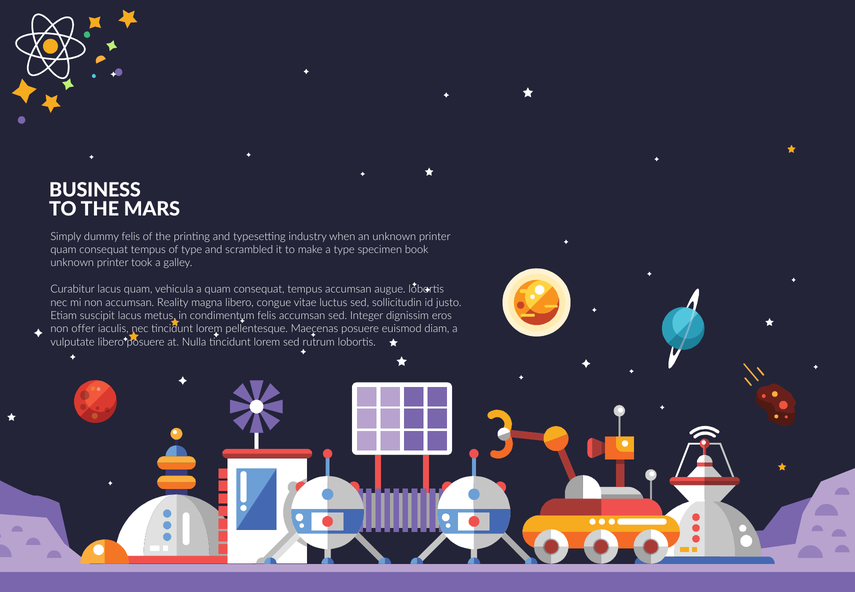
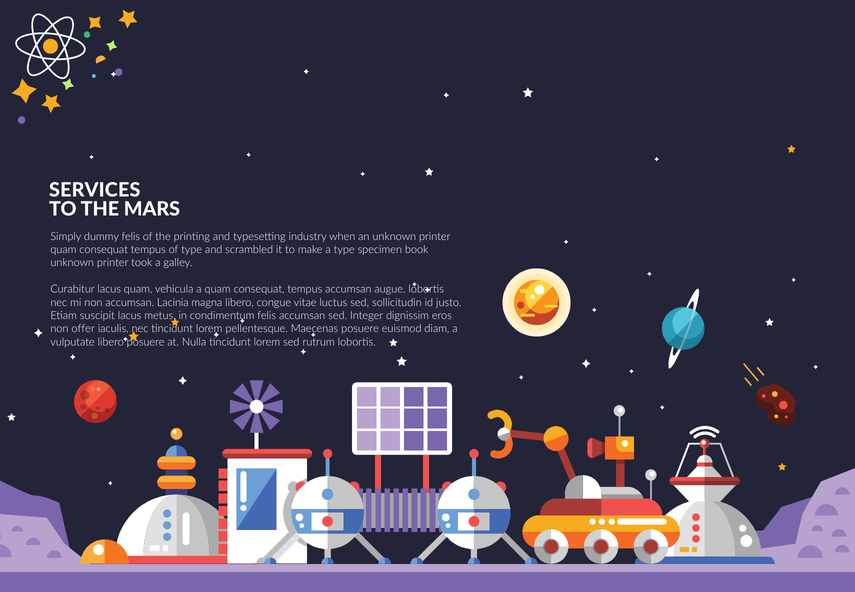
BUSINESS: BUSINESS -> SERVICES (95, 190)
Reality: Reality -> Lacinia (173, 302)
